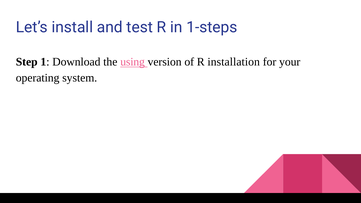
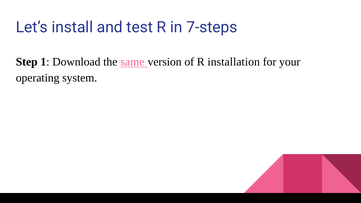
1-steps: 1-steps -> 7-steps (212, 27)
using: using -> same (132, 62)
